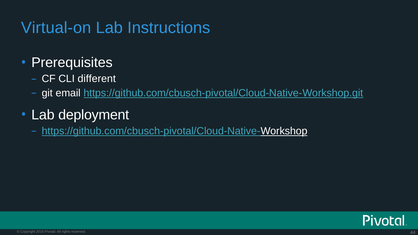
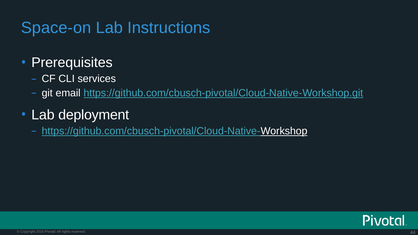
Virtual-on: Virtual-on -> Space-on (56, 28)
different: different -> services (97, 79)
